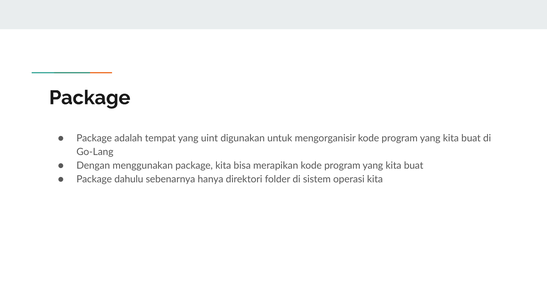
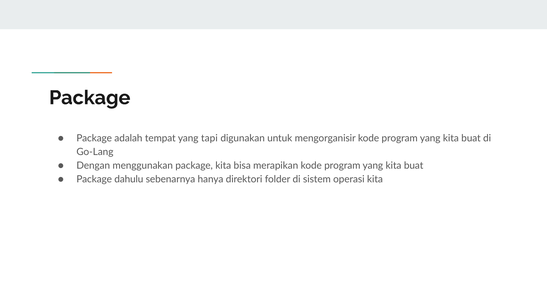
uint: uint -> tapi (209, 138)
